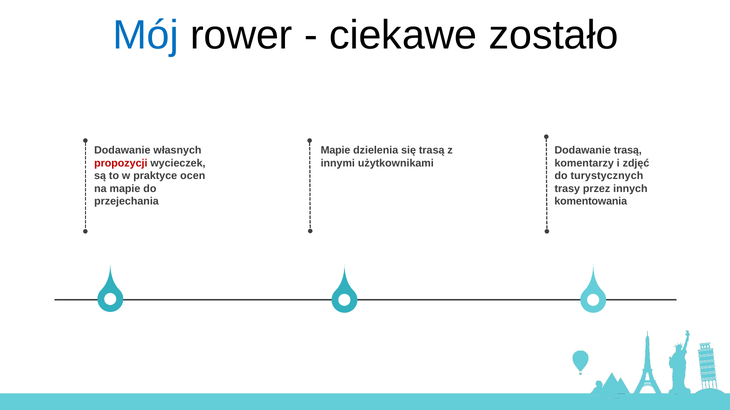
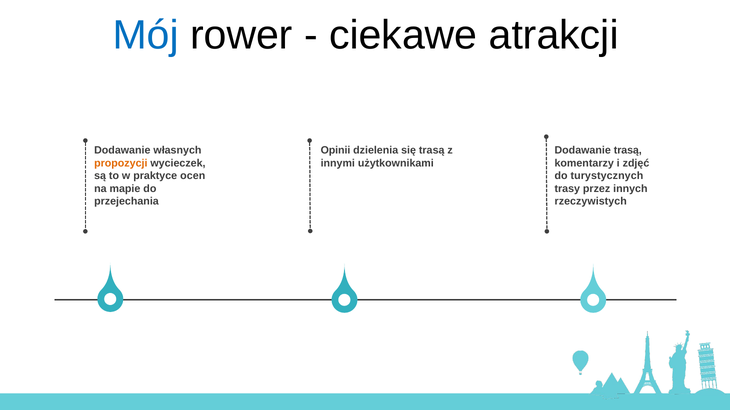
zostało: zostało -> atrakcji (554, 35)
Mapie: Mapie -> Opinii (335, 151)
propozycji colour: red -> orange (121, 163)
komentowania: komentowania -> rzeczywistych (591, 202)
